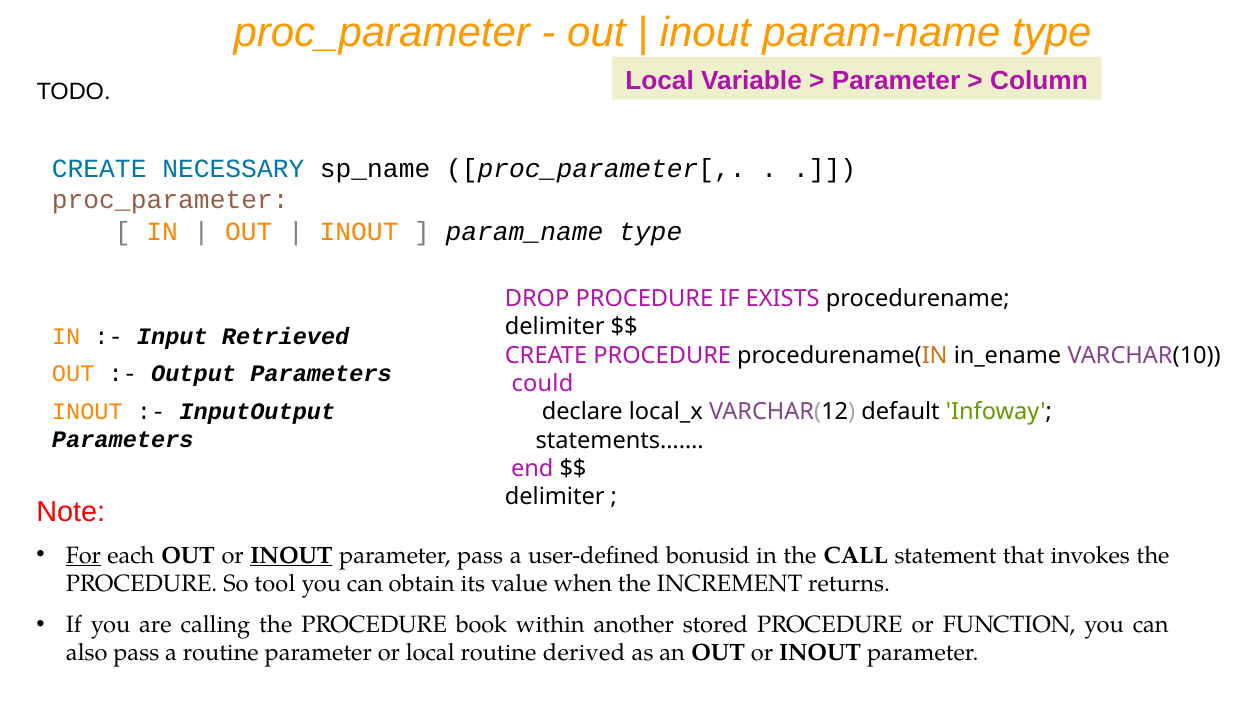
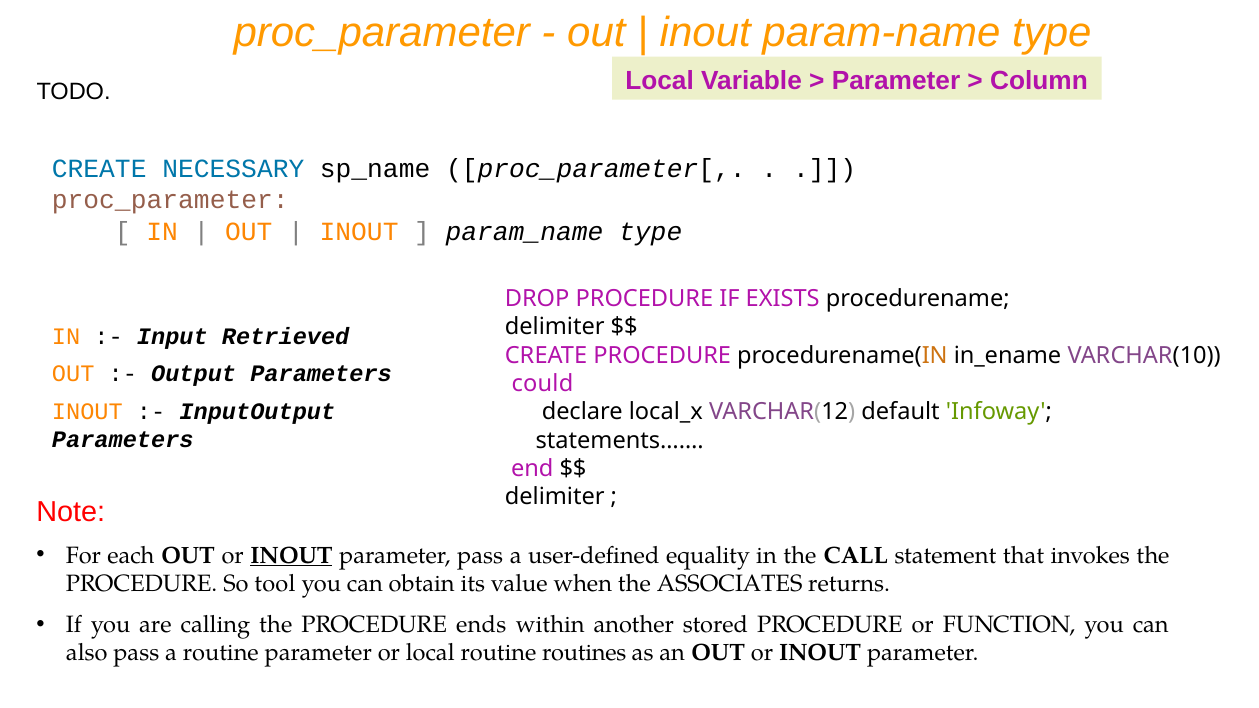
For underline: present -> none (83, 556)
bonusid: bonusid -> equality (708, 556)
INCREMENT: INCREMENT -> ASSOCIATES (730, 584)
book: book -> ends (481, 625)
derived: derived -> routines (584, 653)
